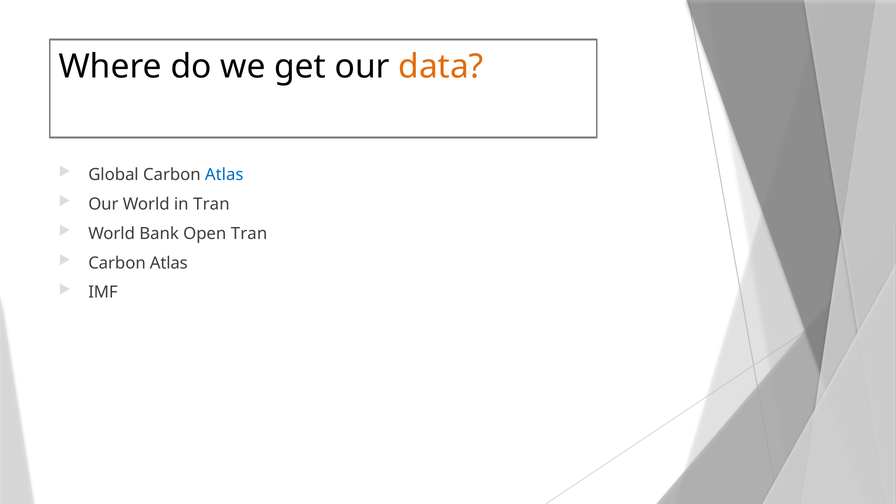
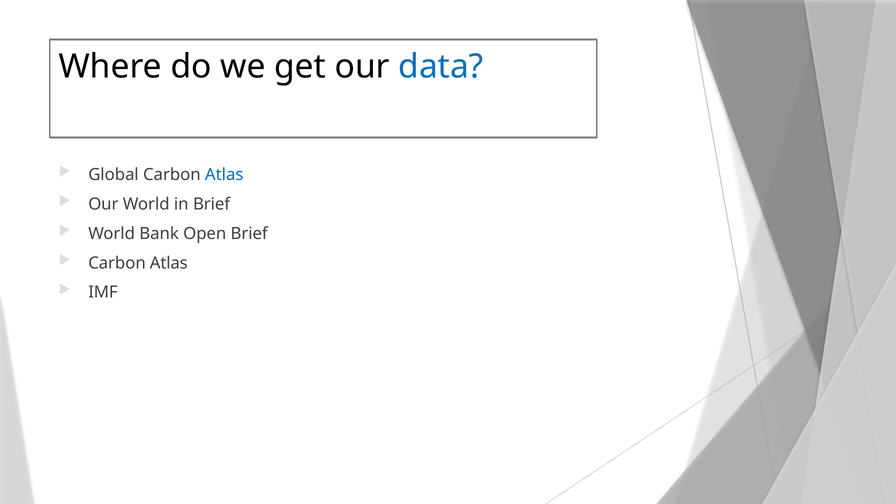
data colour: orange -> blue (441, 66)
in Tran: Tran -> Brief (212, 204)
Open Tran: Tran -> Brief (249, 233)
